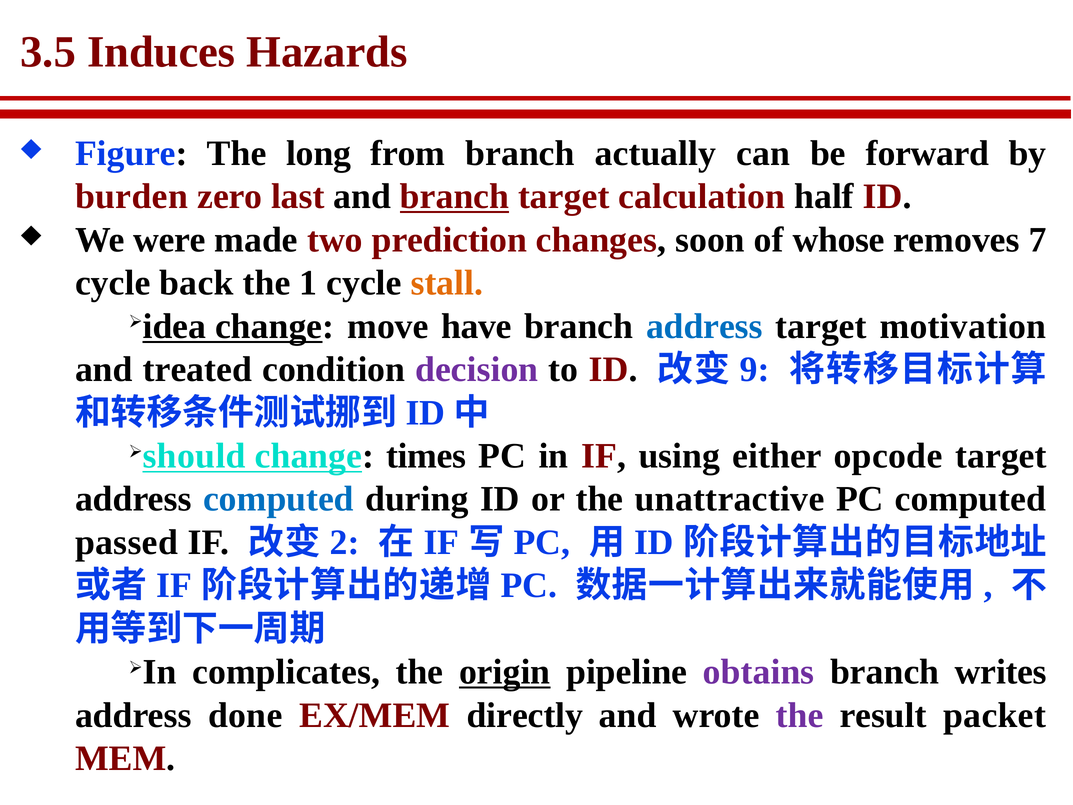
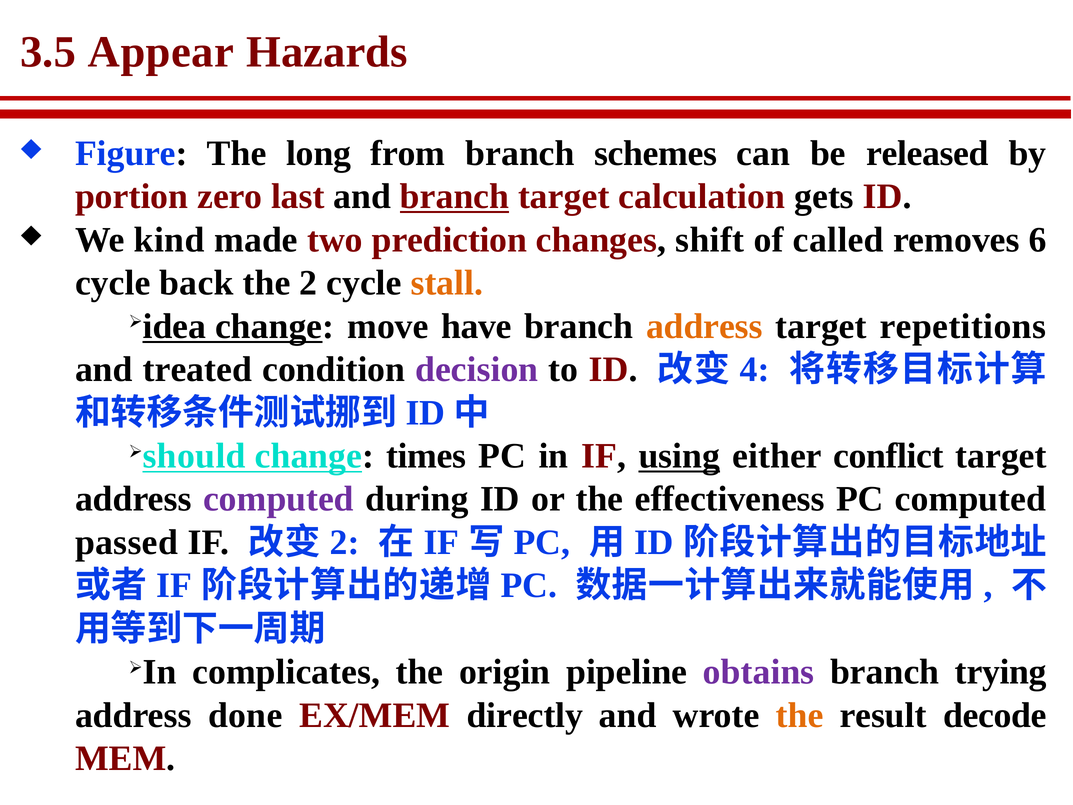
Induces: Induces -> Appear (161, 52)
actually: actually -> schemes (656, 153)
forward: forward -> released (927, 153)
burden: burden -> portion (132, 196)
half: half -> gets (824, 196)
were: were -> kind (169, 240)
soon: soon -> shift (710, 240)
whose: whose -> called (838, 240)
7: 7 -> 6 (1038, 240)
the 1: 1 -> 2 (308, 283)
address colour: blue -> orange (704, 326)
motivation: motivation -> repetitions (963, 326)
9: 9 -> 4 (755, 369)
using underline: none -> present (679, 456)
opcode: opcode -> conflict (888, 456)
computed colour: blue -> purple (278, 499)
unattractive: unattractive -> effectiveness (730, 499)
origin underline: present -> none (505, 672)
writes: writes -> trying (1001, 672)
the colour: purple -> orange (800, 715)
packet: packet -> decode (995, 715)
